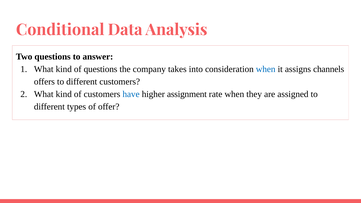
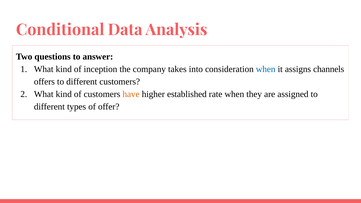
of questions: questions -> inception (100, 69)
have colour: blue -> orange (131, 94)
assignment: assignment -> established (187, 94)
